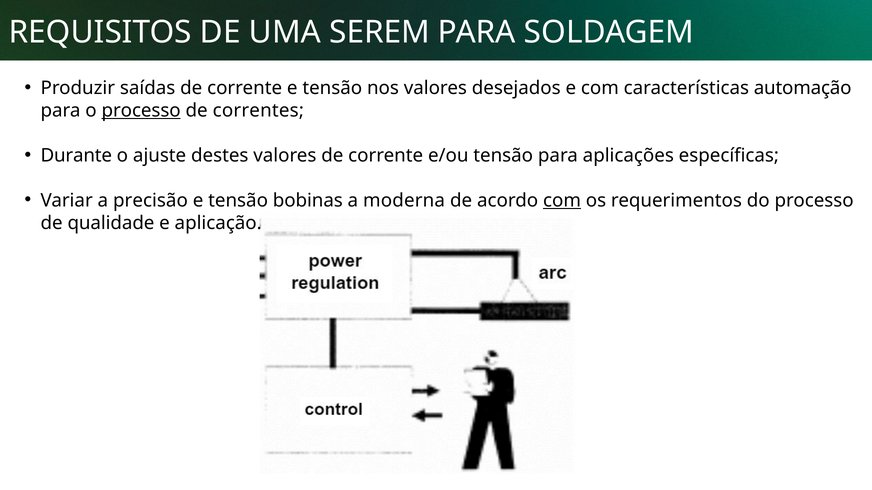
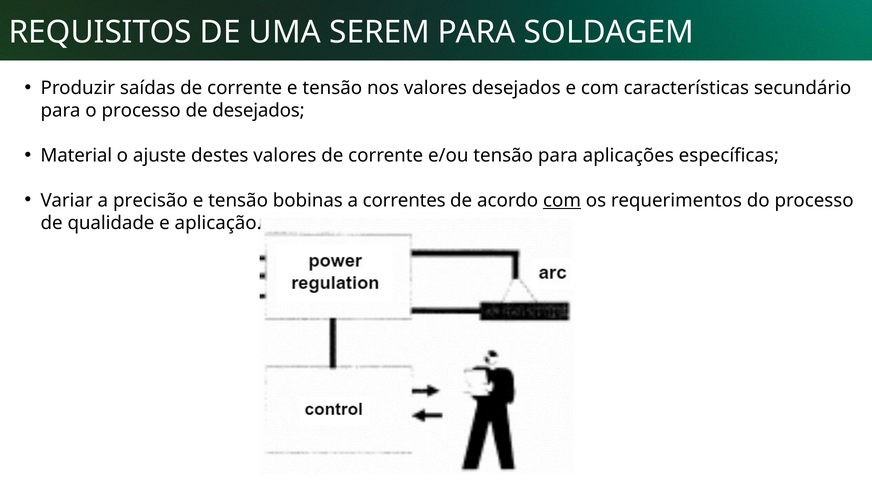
automação: automação -> secundário (803, 88)
processo underline: present -> none (141, 110)
de correntes: correntes -> desejados (259, 110)
Durante: Durante -> Material (76, 155)
moderna: moderna -> correntes (404, 201)
